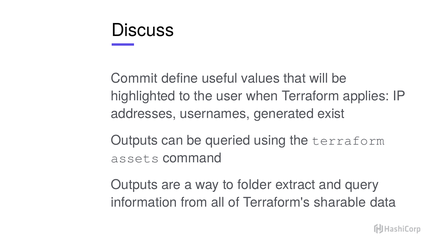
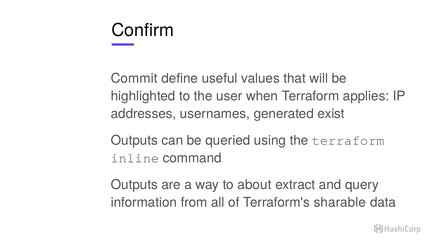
Discuss: Discuss -> Confirm (143, 30)
assets: assets -> inline (135, 158)
folder: folder -> about (254, 185)
